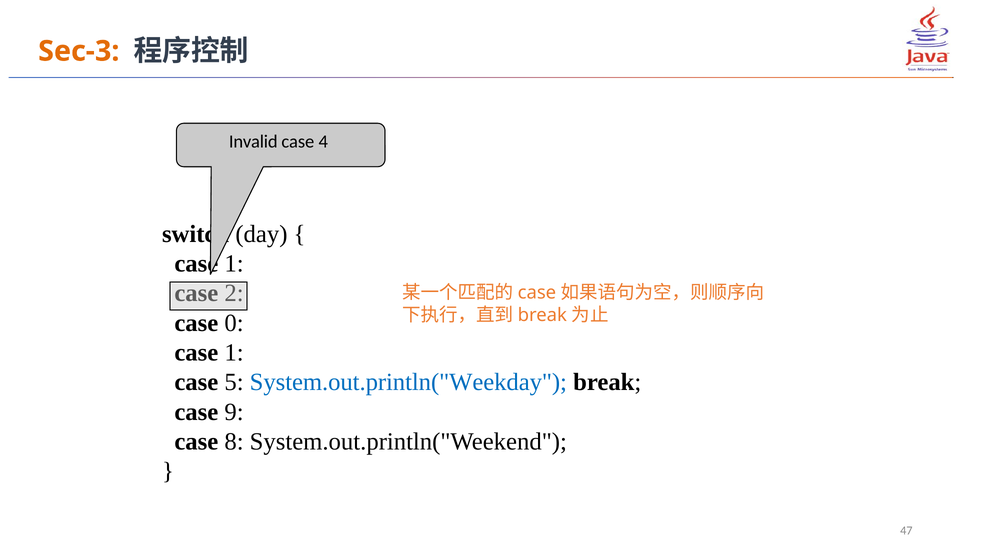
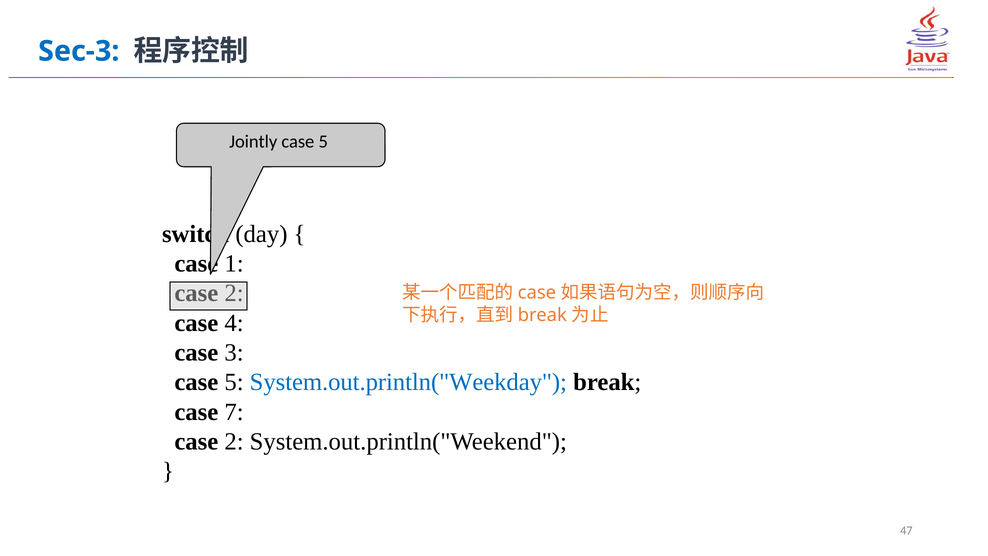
Sec-3 colour: orange -> blue (79, 51)
Invalid: Invalid -> Jointly (253, 142)
4: 4 -> 5 (323, 142)
0: 0 -> 4 (234, 323)
1: 1 -> 3 (234, 352)
9: 9 -> 7 (234, 412)
8: 8 -> 2 (234, 441)
